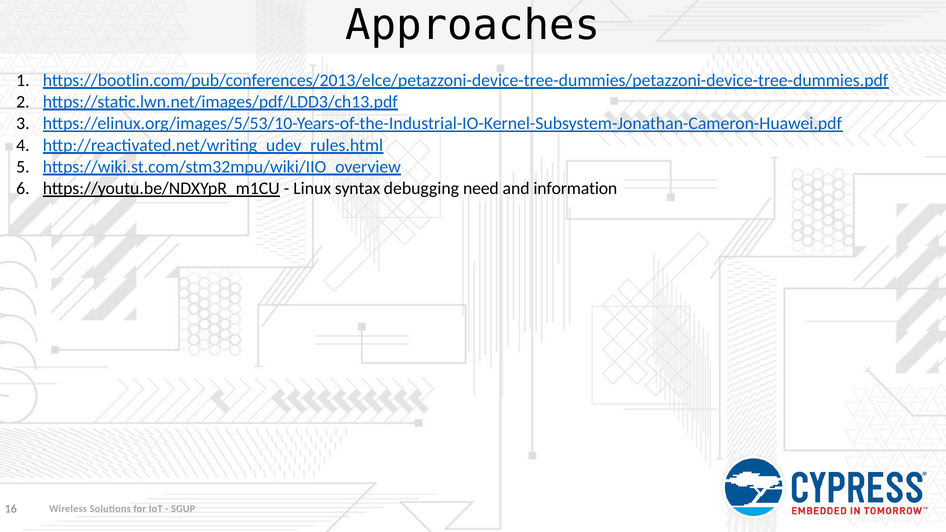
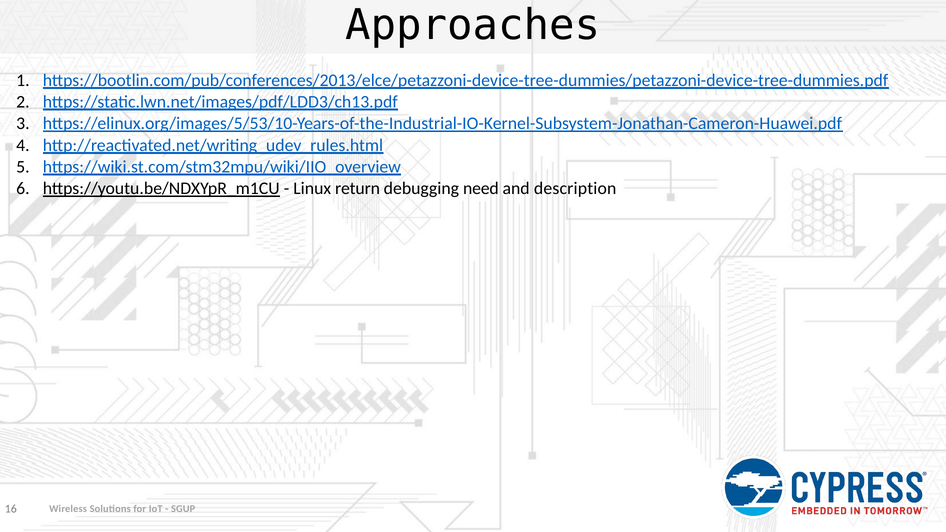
syntax: syntax -> return (358, 189)
information: information -> description (575, 189)
